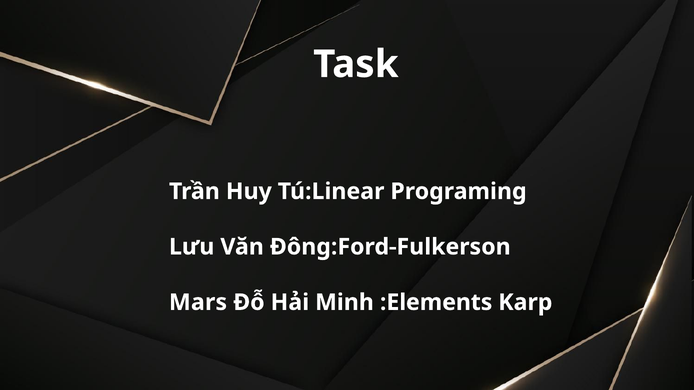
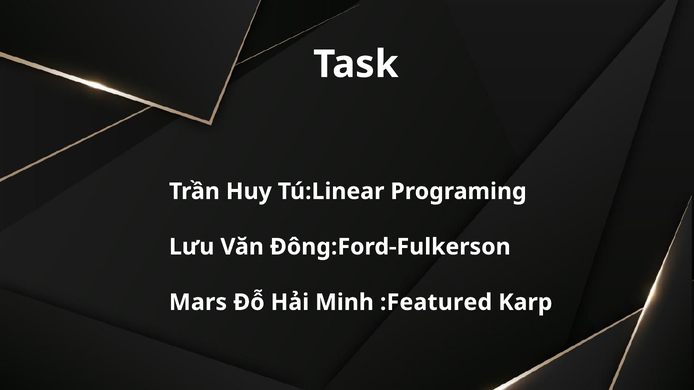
:Elements: :Elements -> :Featured (436, 303)
